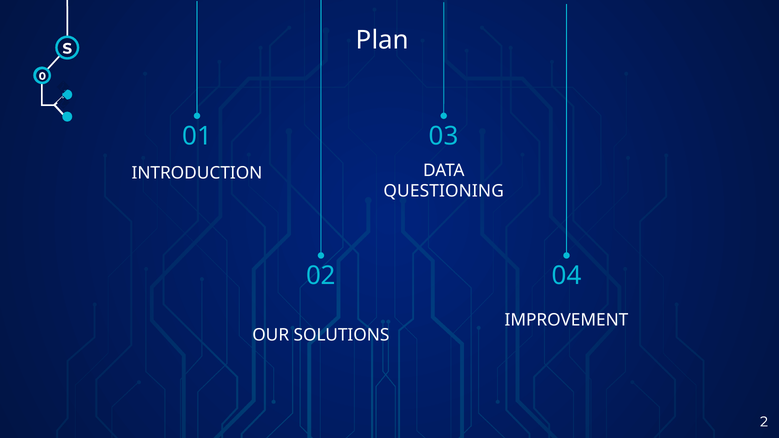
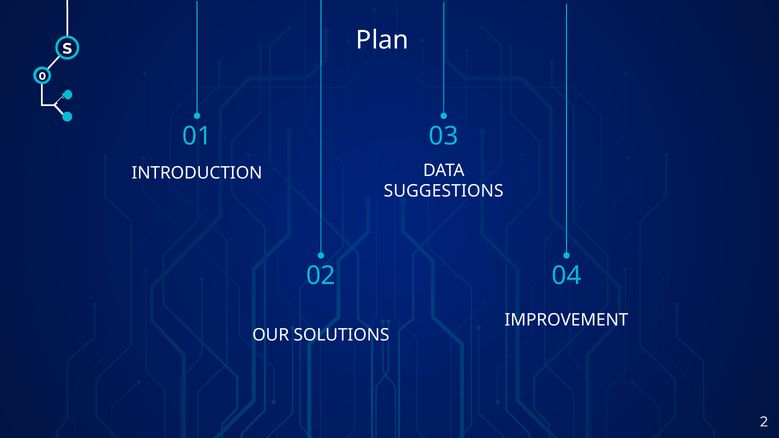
QUESTIONING: QUESTIONING -> SUGGESTIONS (444, 191)
